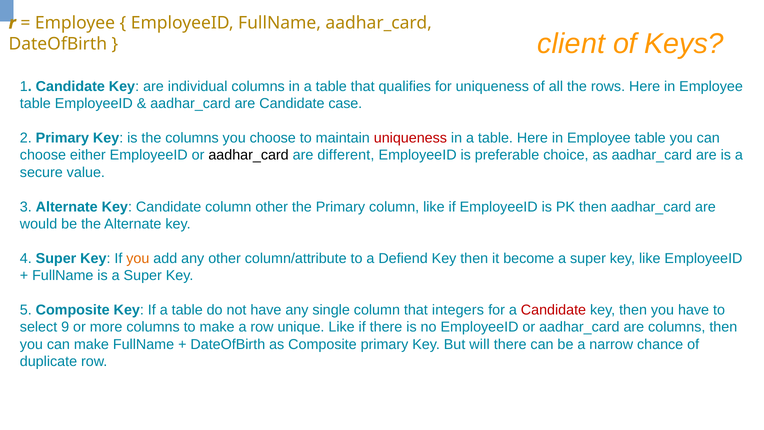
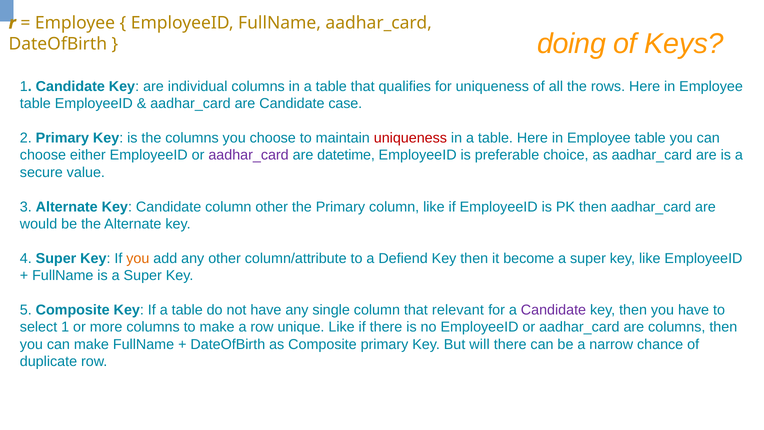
client: client -> doing (571, 44)
aadhar_card colour: black -> purple (249, 155)
different: different -> datetime (346, 155)
integers: integers -> relevant (458, 310)
Candidate colour: red -> purple (553, 310)
select 9: 9 -> 1 (65, 327)
